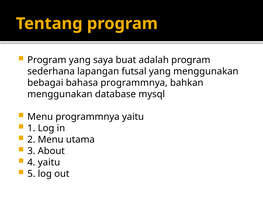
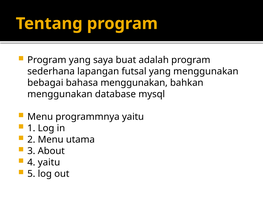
bahasa programmnya: programmnya -> menggunakan (134, 83)
